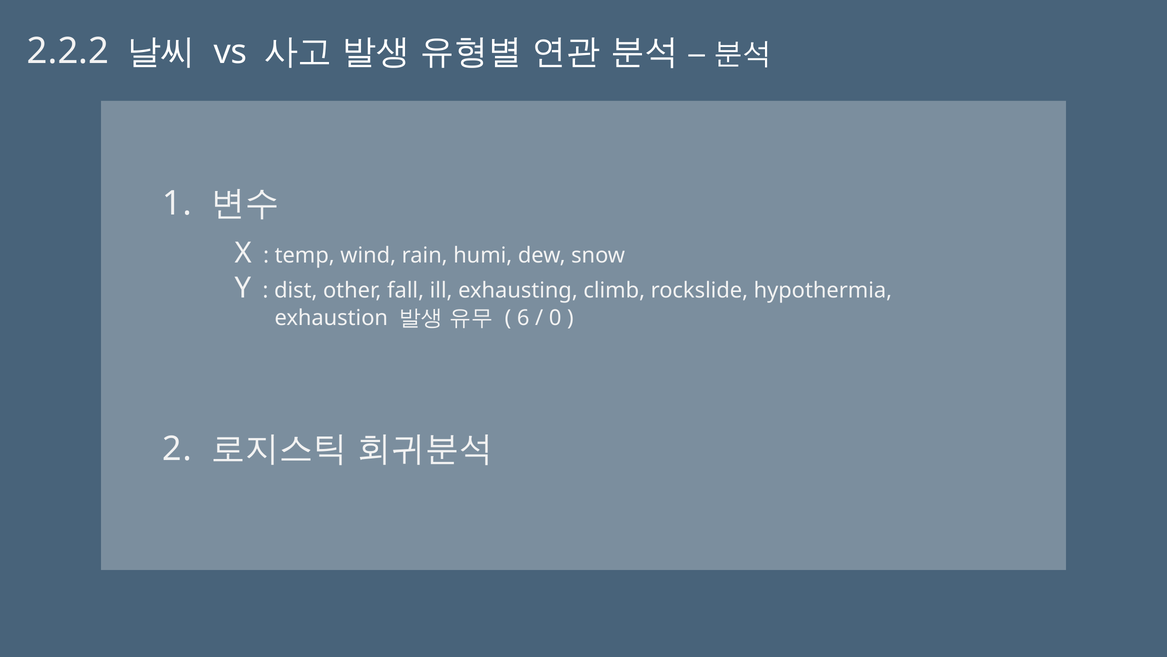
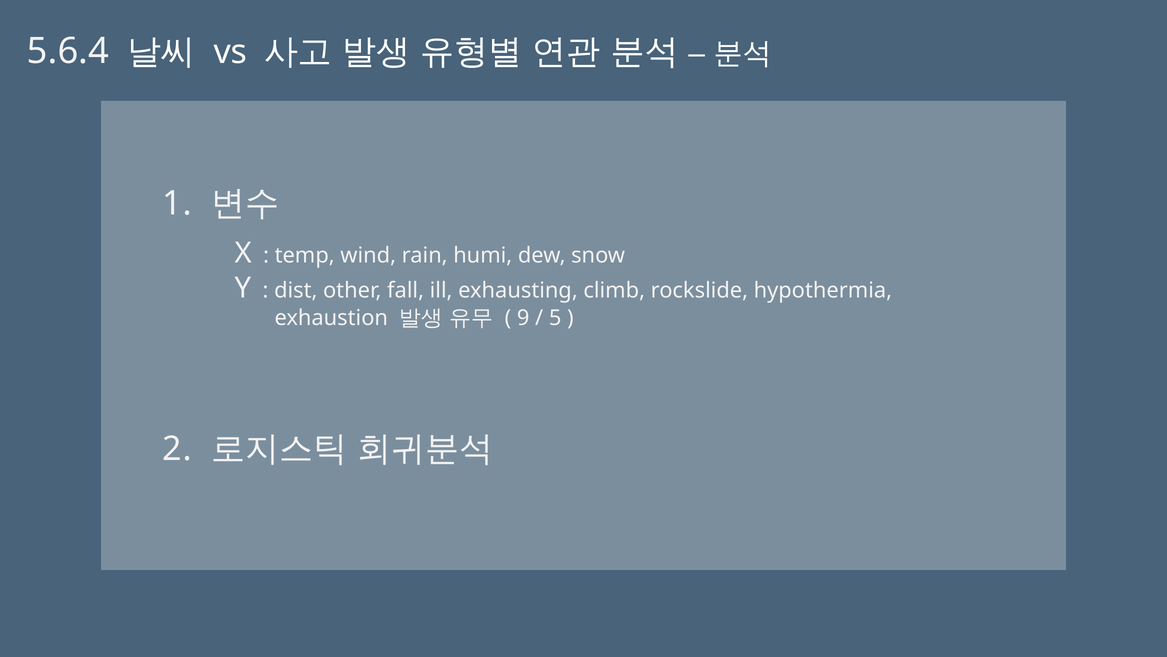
2.2.2: 2.2.2 -> 5.6.4 (68, 51)
6: 6 -> 9 (523, 318)
0: 0 -> 5 (555, 318)
